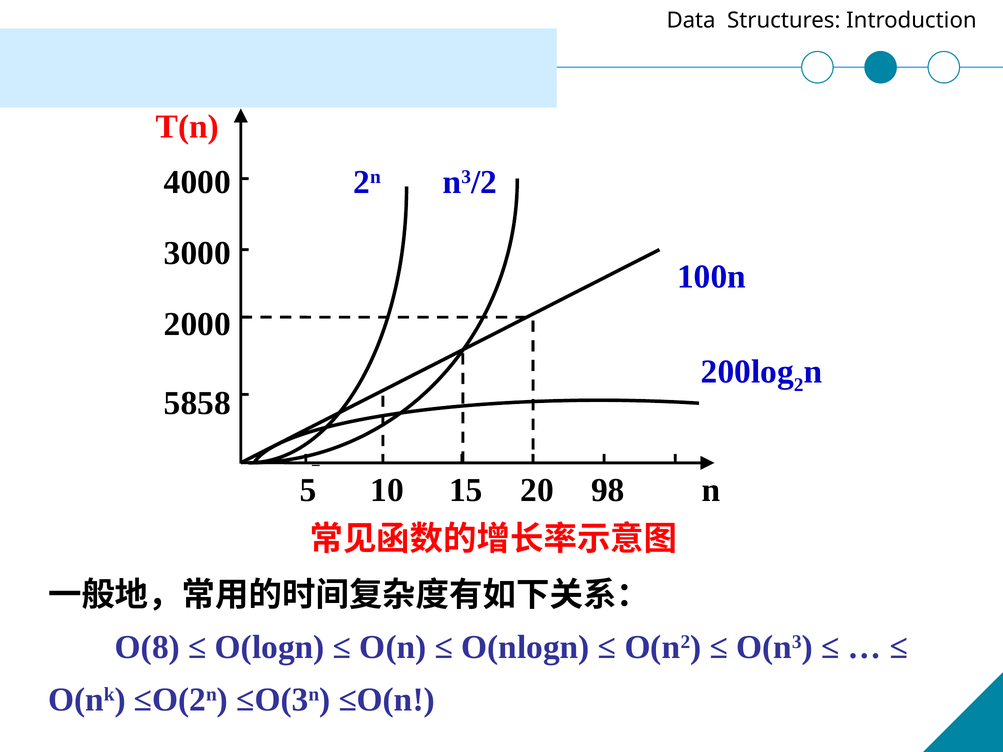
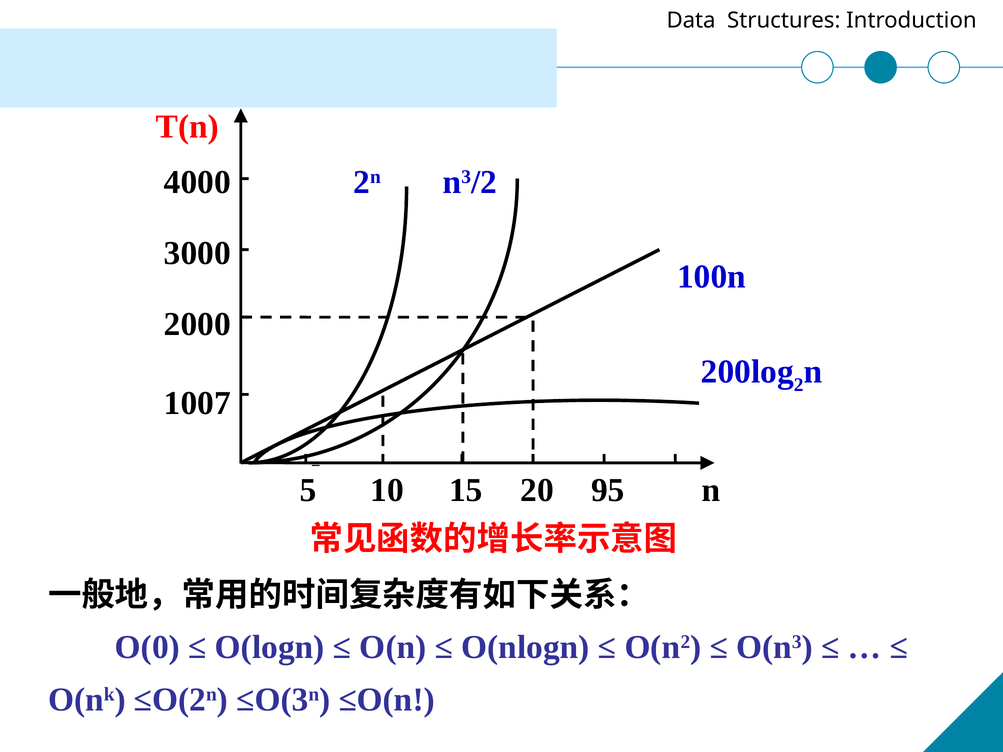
5858: 5858 -> 1007 (197, 403)
98: 98 -> 95 (608, 490)
O(8: O(8 -> O(0 (147, 648)
